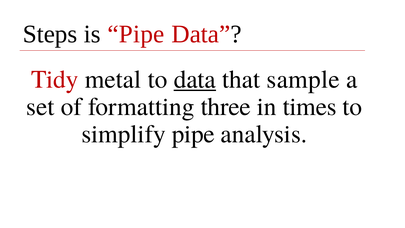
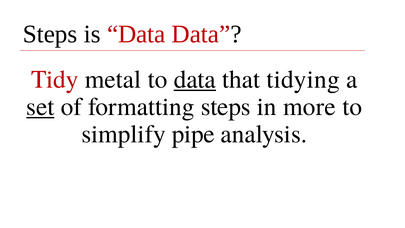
is Pipe: Pipe -> Data (136, 34)
sample: sample -> tidying (303, 79)
set underline: none -> present (40, 107)
formatting three: three -> steps (226, 107)
times: times -> more (309, 107)
